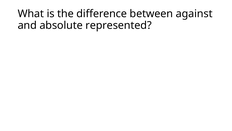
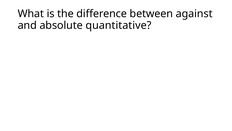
represented: represented -> quantitative (118, 25)
